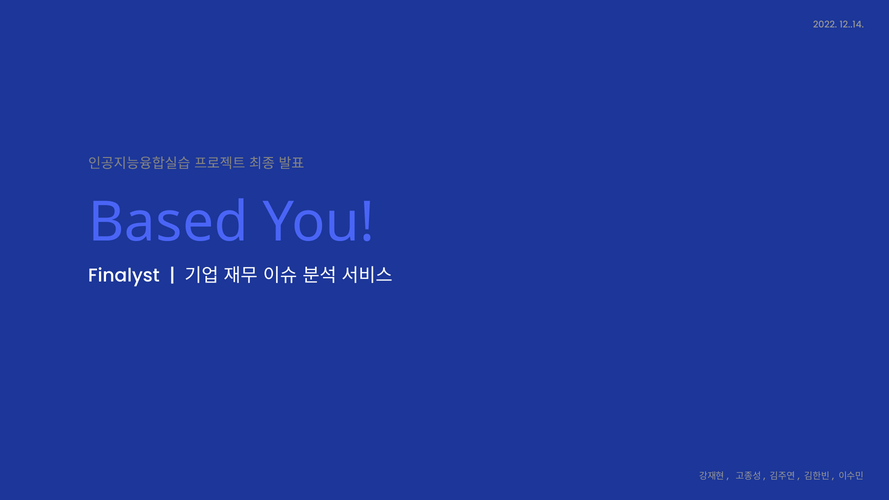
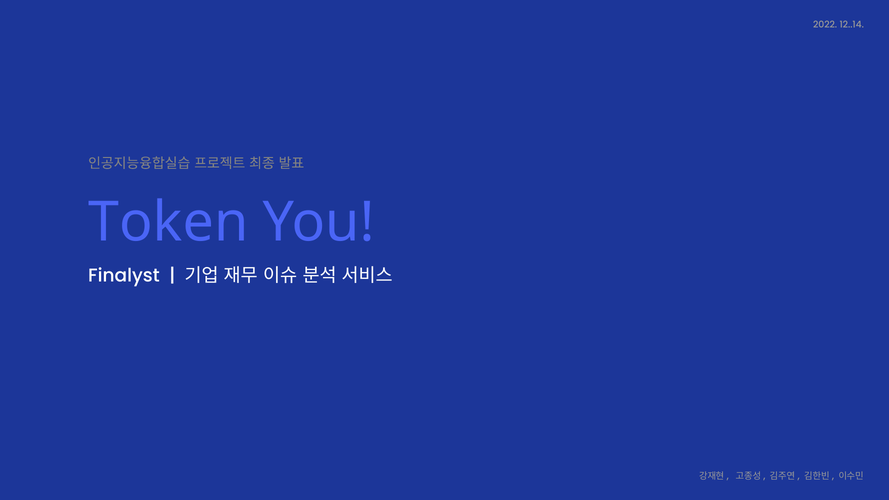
Based: Based -> Token (168, 222)
